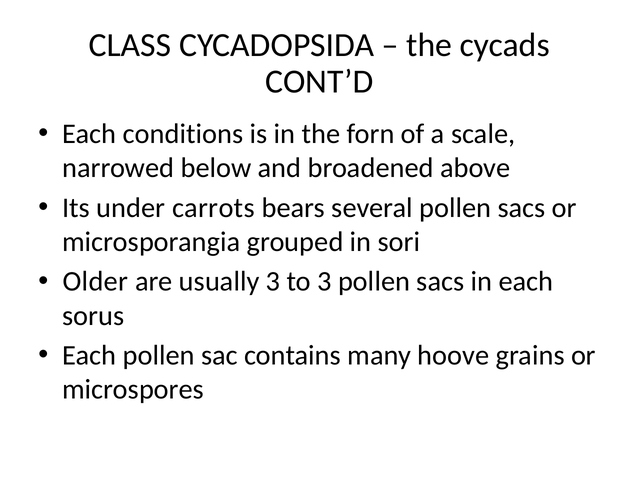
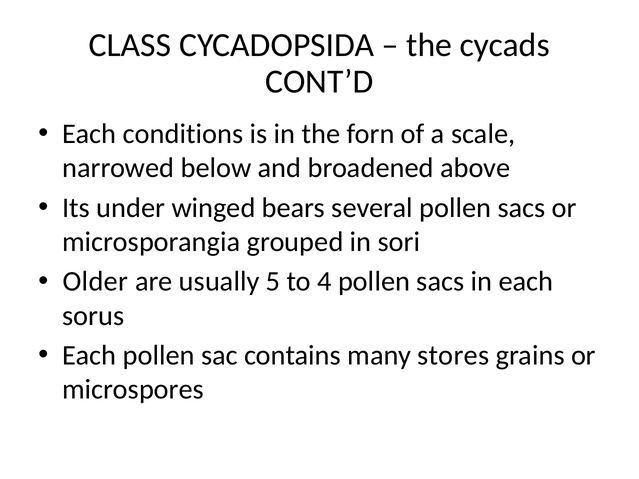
carrots: carrots -> winged (214, 208)
usually 3: 3 -> 5 (273, 282)
to 3: 3 -> 4 (324, 282)
hoove: hoove -> stores (453, 356)
